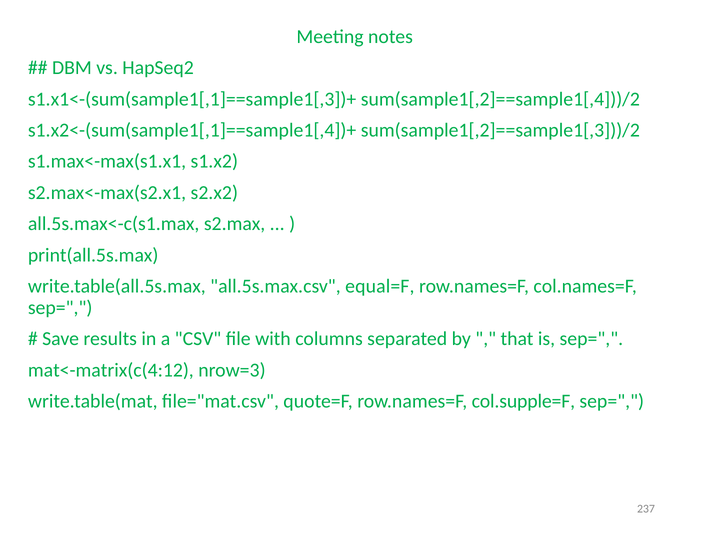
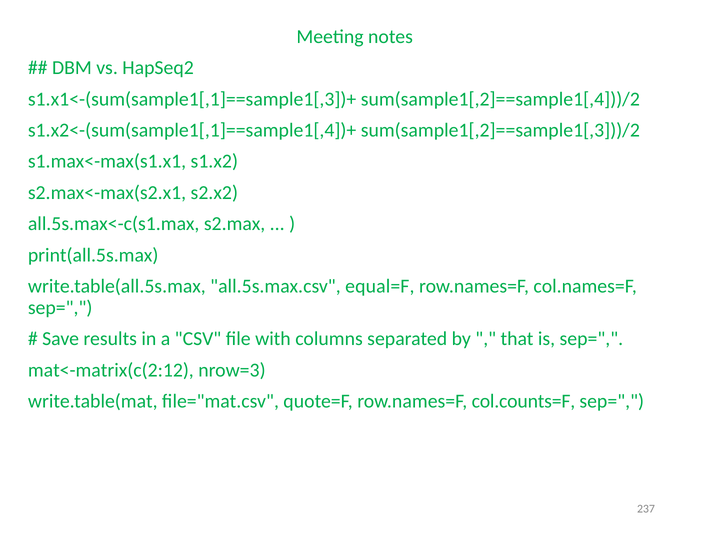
mat<-matrix(c(4:12: mat<-matrix(c(4:12 -> mat<-matrix(c(2:12 (111, 370)
col.supple=F: col.supple=F -> col.counts=F (523, 402)
